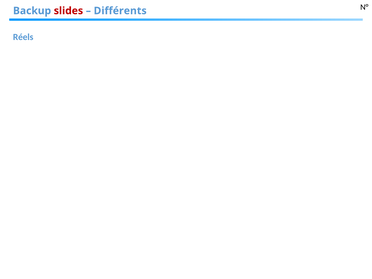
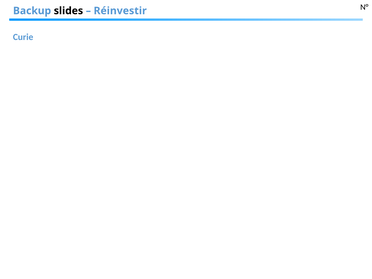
slides colour: red -> black (68, 11)
Différents: Différents -> Réinvestir (120, 11)
Réels: Réels -> Curie (23, 37)
